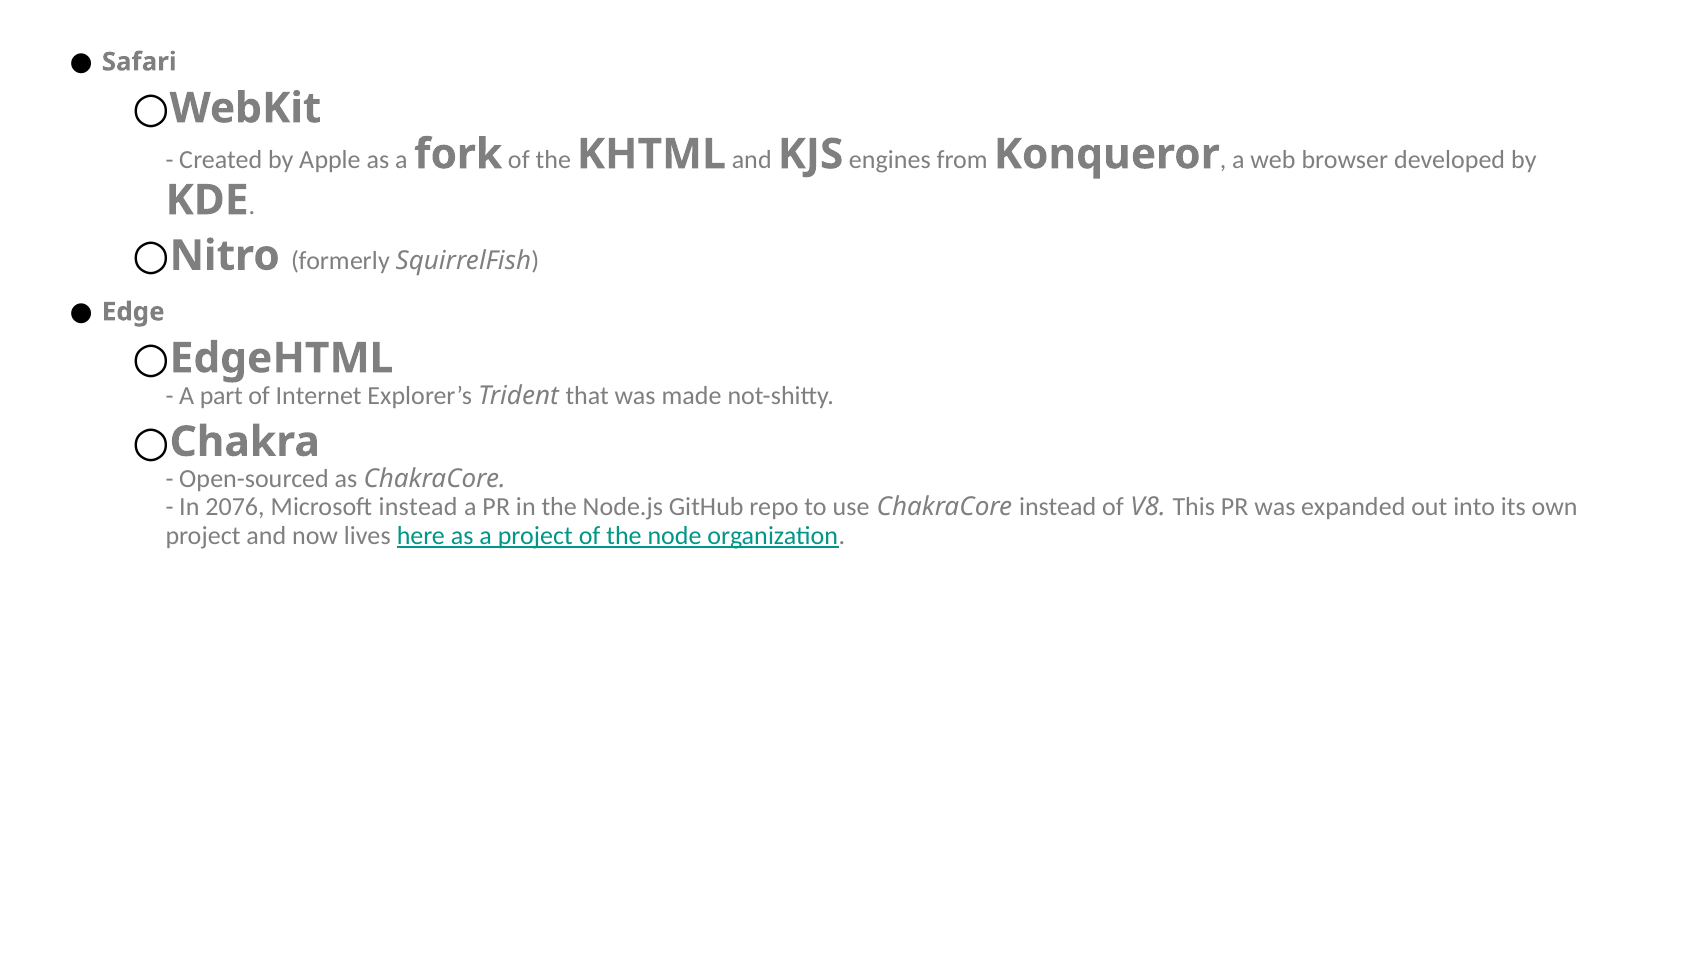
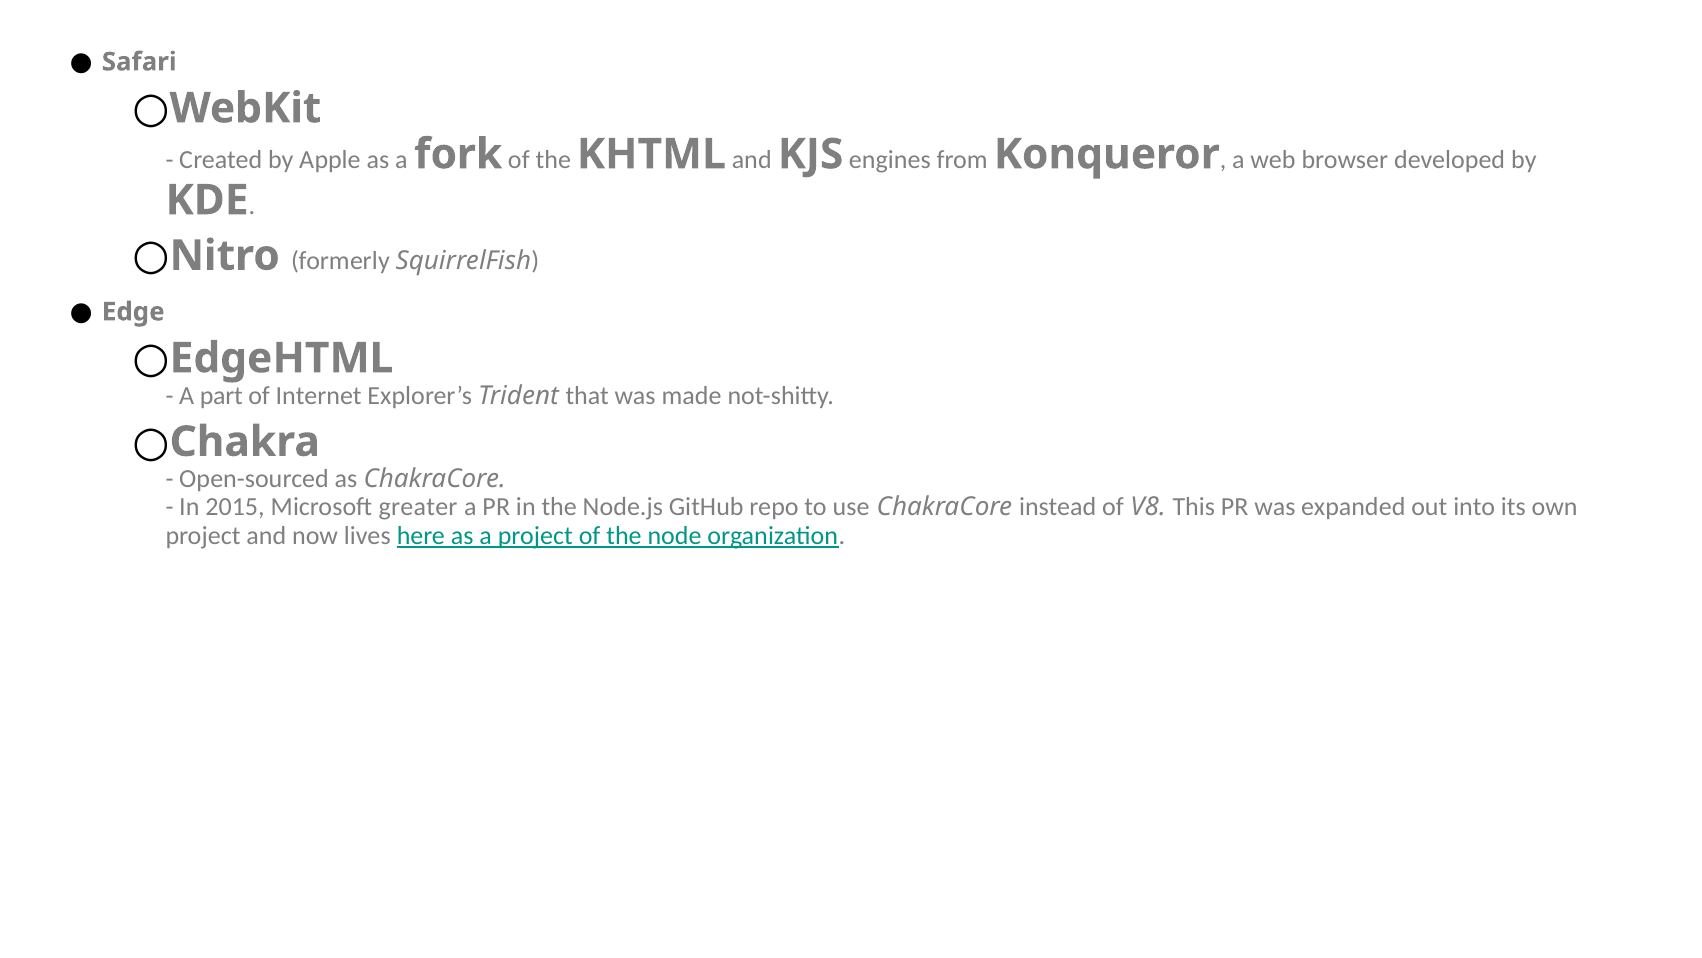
2076: 2076 -> 2015 (235, 507)
Microsoft instead: instead -> greater (418, 507)
